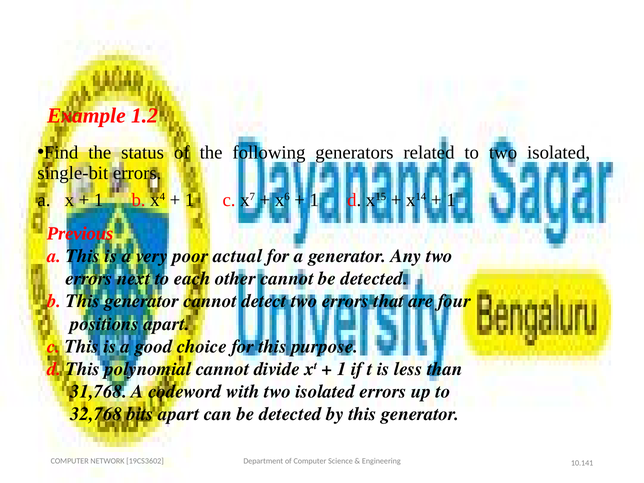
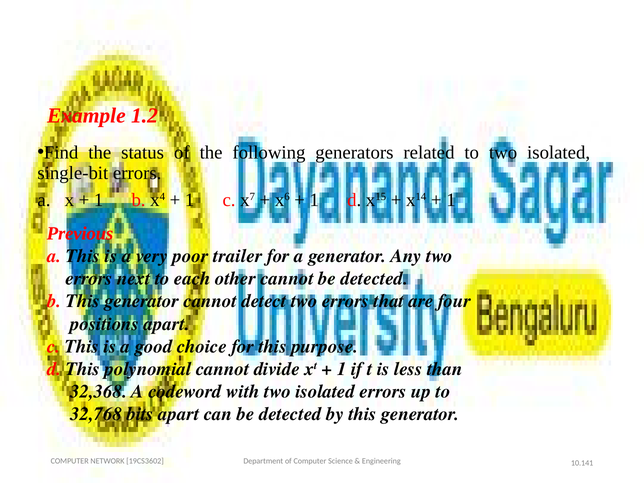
actual: actual -> trailer (238, 256)
31,768: 31,768 -> 32,368 (99, 391)
